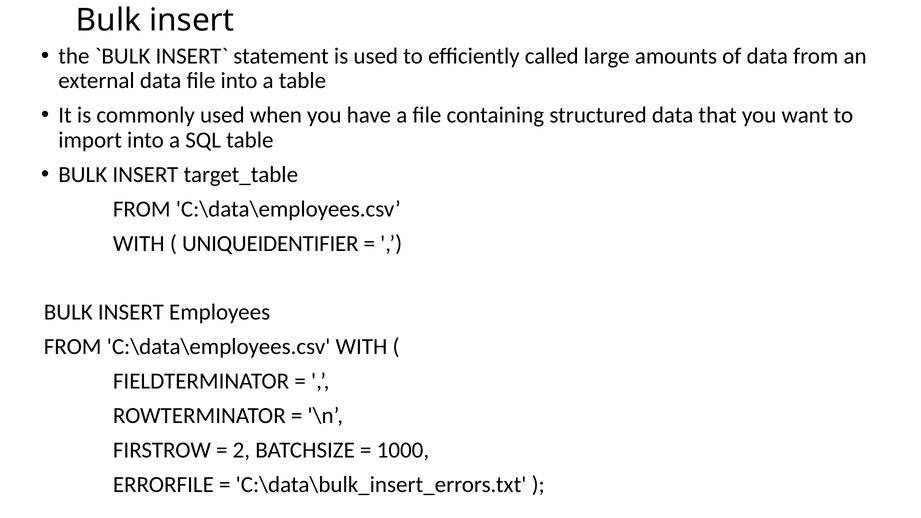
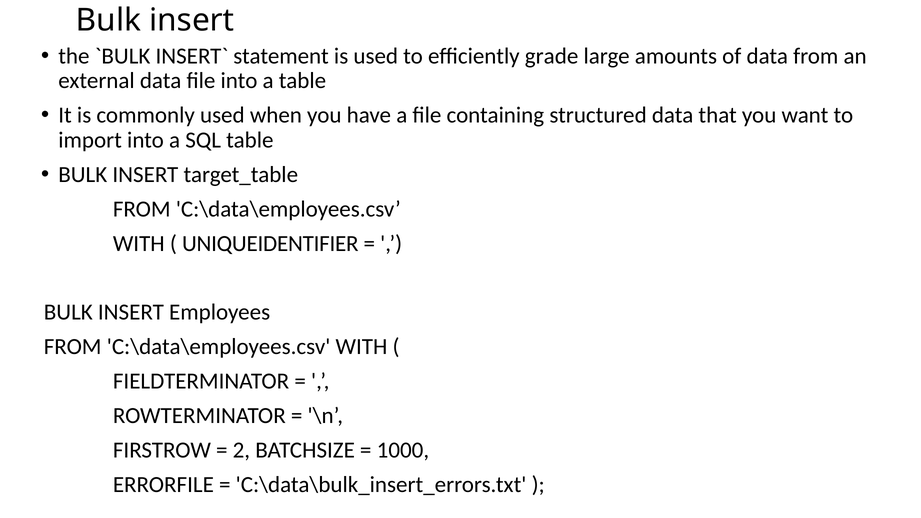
called: called -> grade (552, 56)
